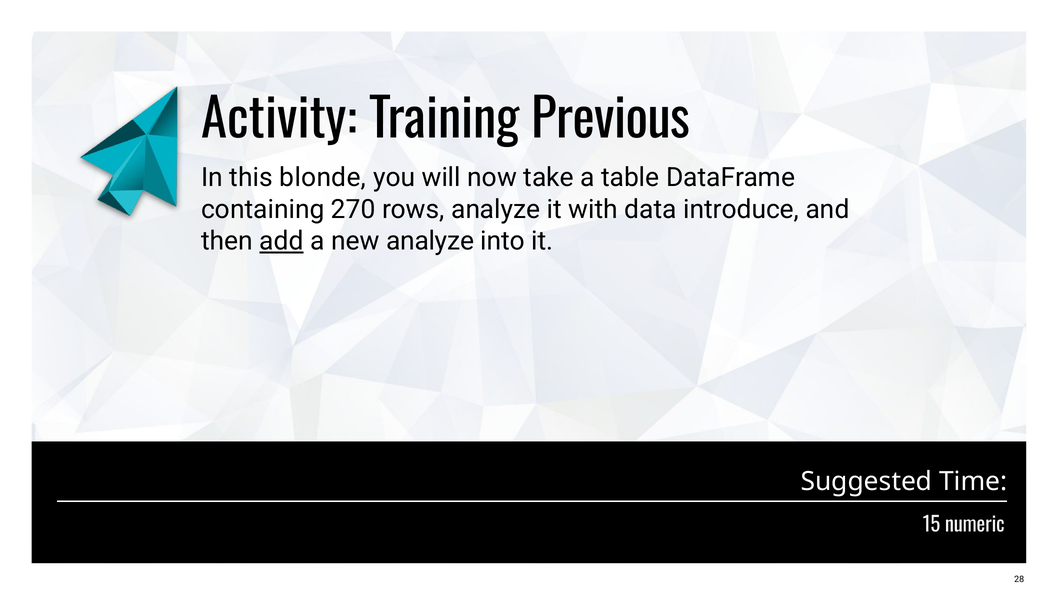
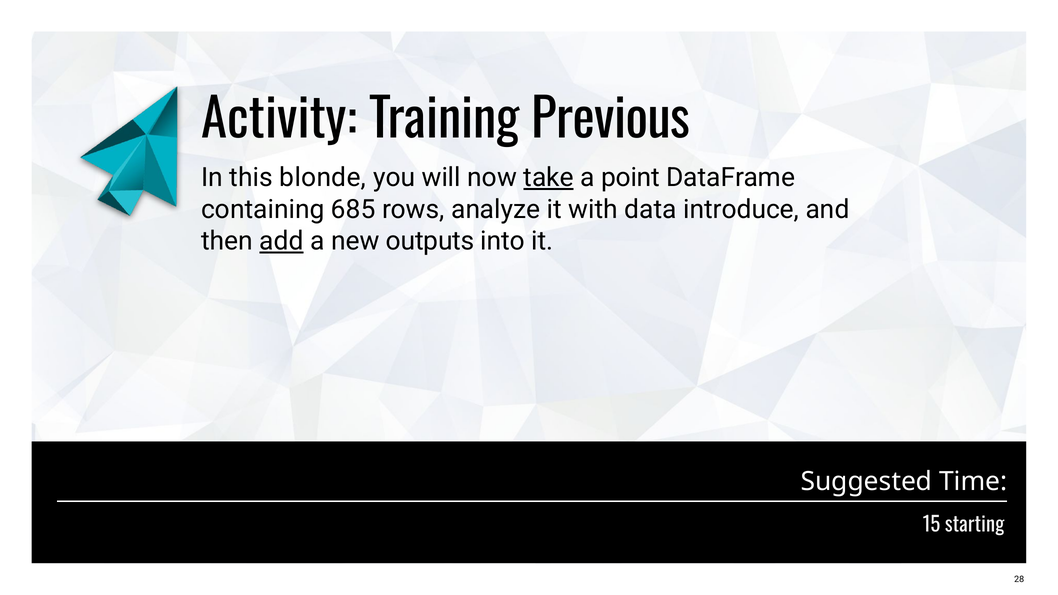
take underline: none -> present (549, 178)
table: table -> point (630, 178)
270: 270 -> 685 (353, 209)
new analyze: analyze -> outputs (430, 241)
numeric: numeric -> starting (975, 525)
